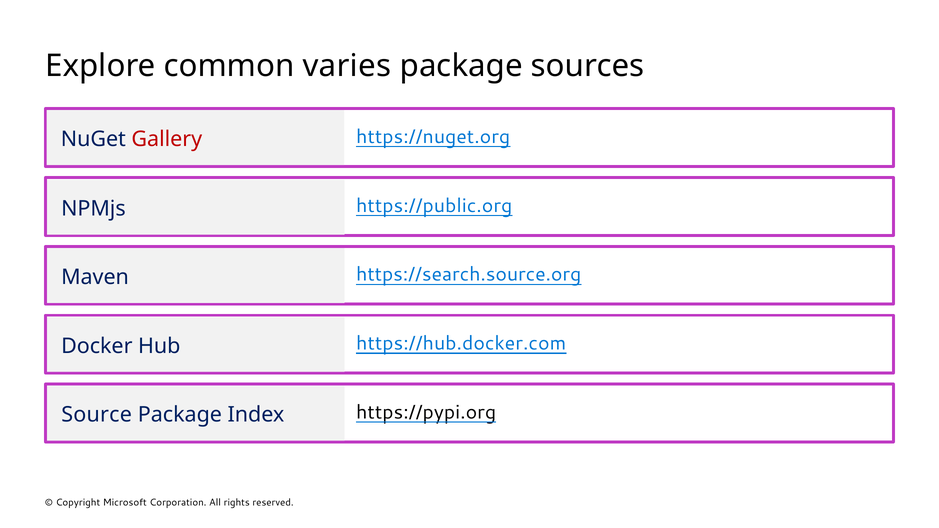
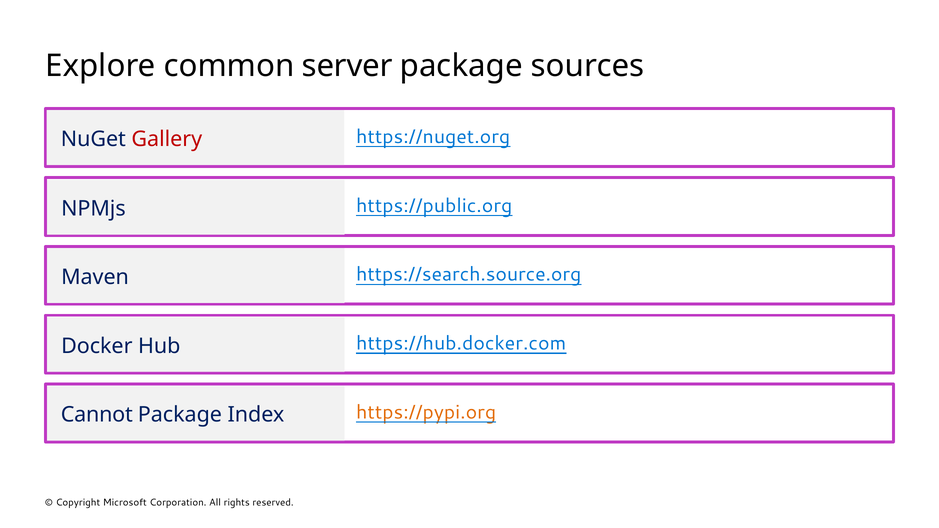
varies: varies -> server (347, 66)
Source: Source -> Cannot (97, 415)
https://pypi.org colour: black -> orange (426, 412)
